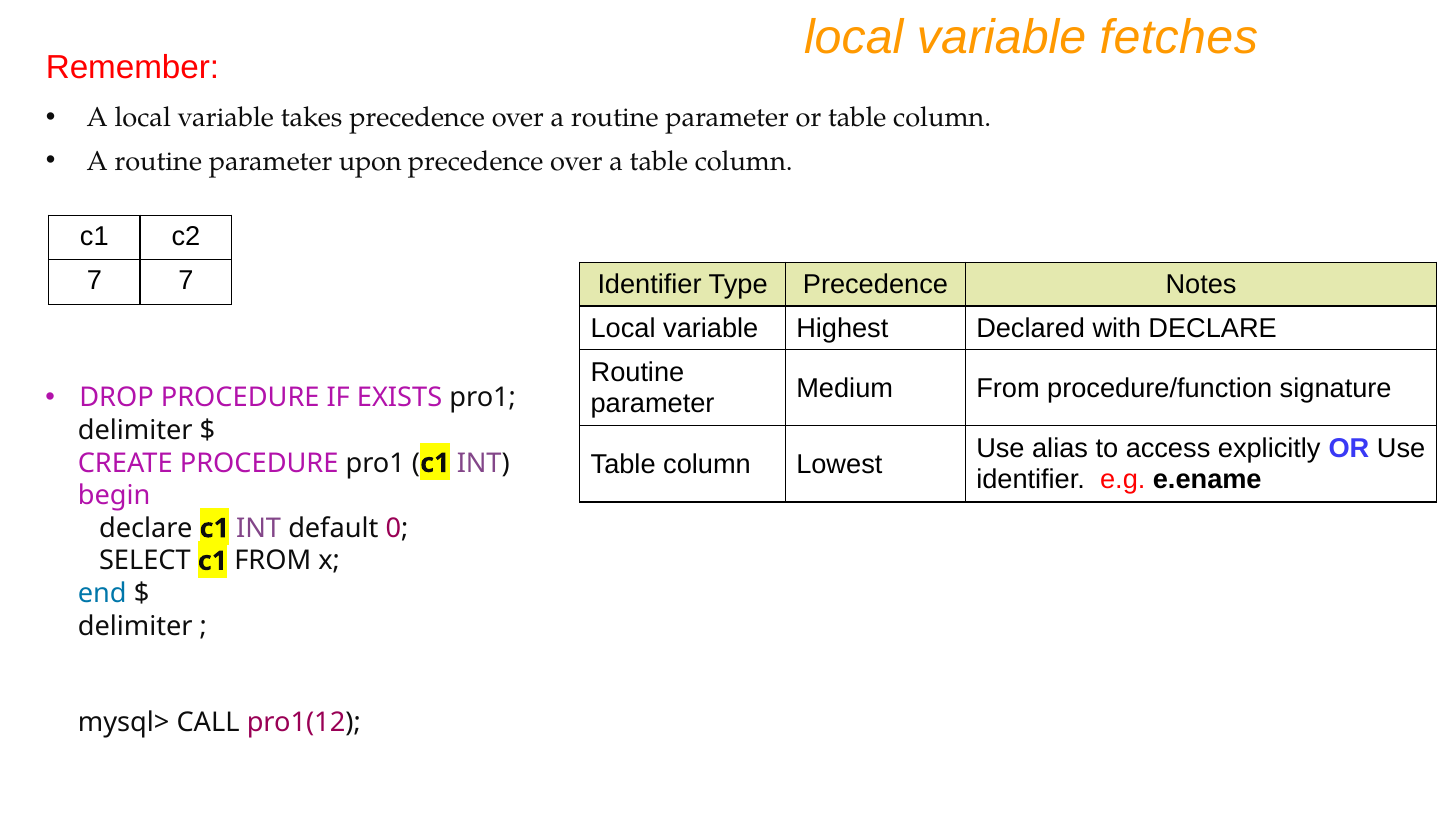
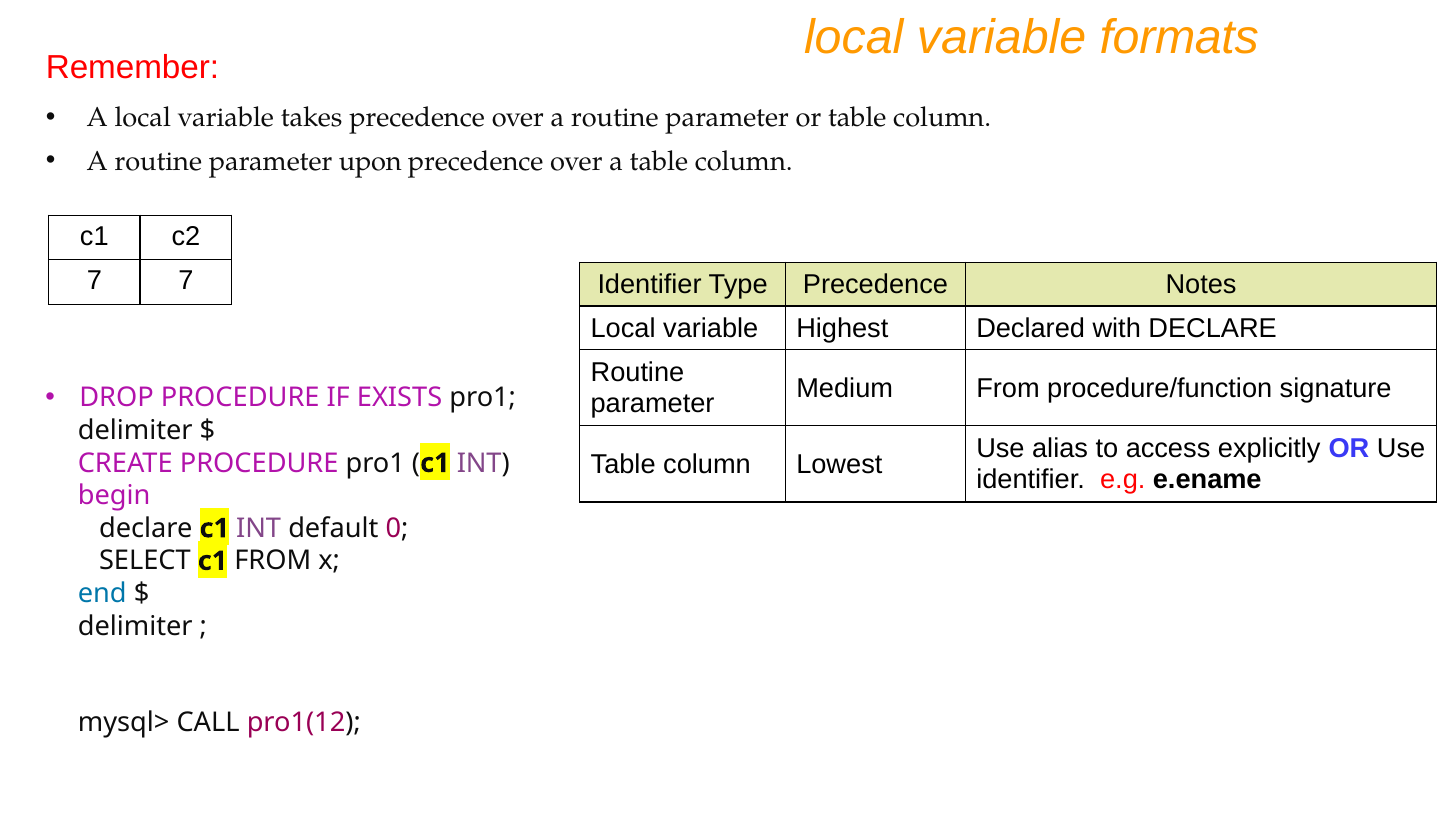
fetches: fetches -> formats (1179, 38)
